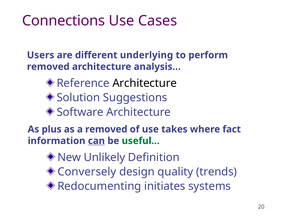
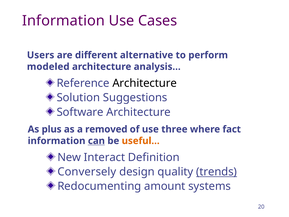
Connections: Connections -> Information (63, 21)
underlying: underlying -> alternative (147, 55)
removed: removed -> modeled (48, 67)
takes: takes -> three (174, 129)
useful… colour: green -> orange (141, 141)
Unlikely: Unlikely -> Interact (104, 157)
trends underline: none -> present (217, 172)
initiates: initiates -> amount (165, 186)
